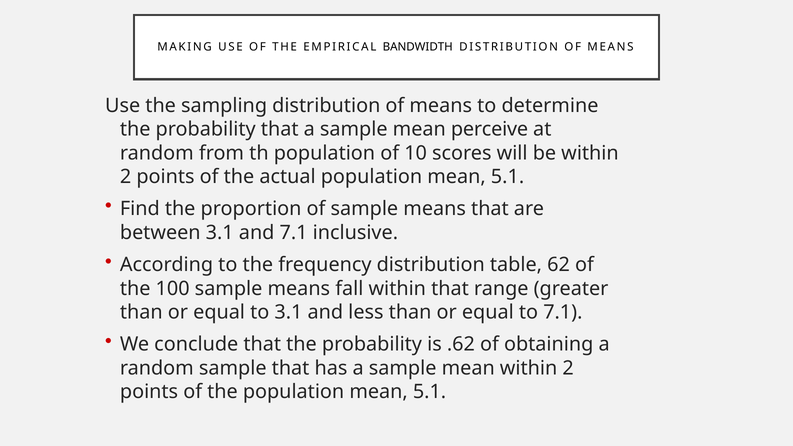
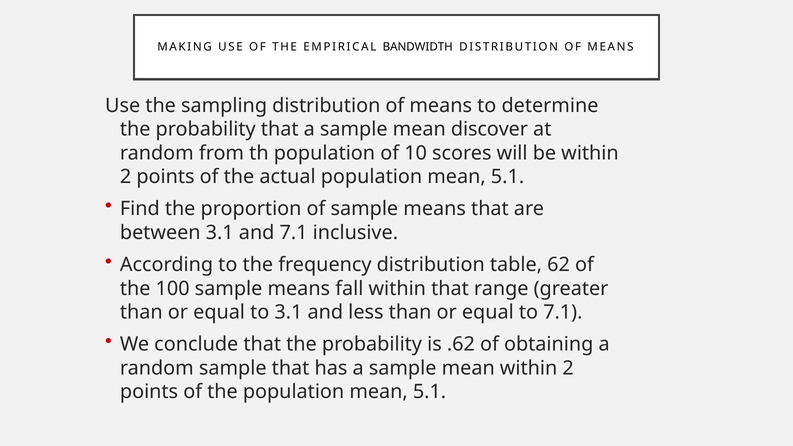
perceive: perceive -> discover (489, 129)
